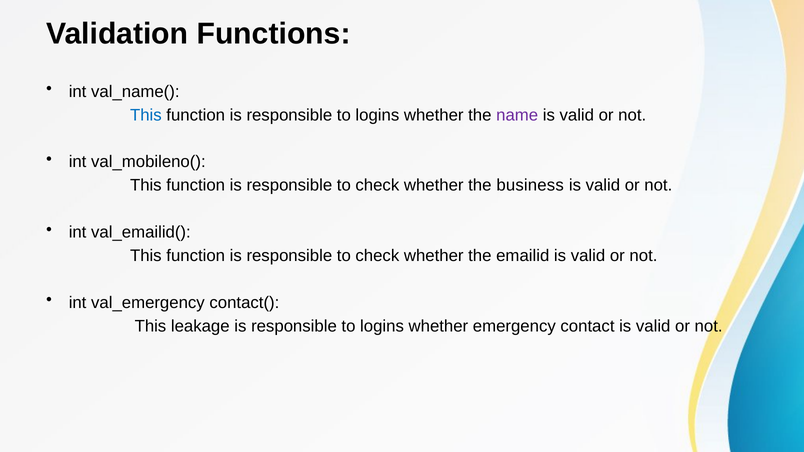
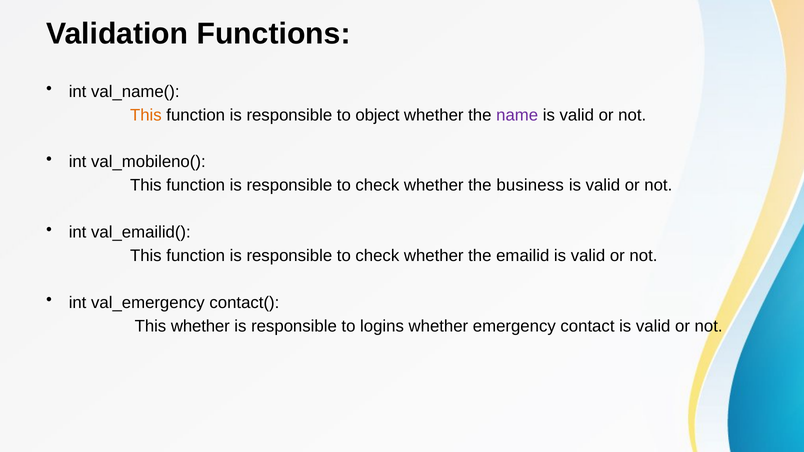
This colour: blue -> orange (146, 115)
logins: logins -> object (377, 115)
This leakage: leakage -> whether (200, 326)
